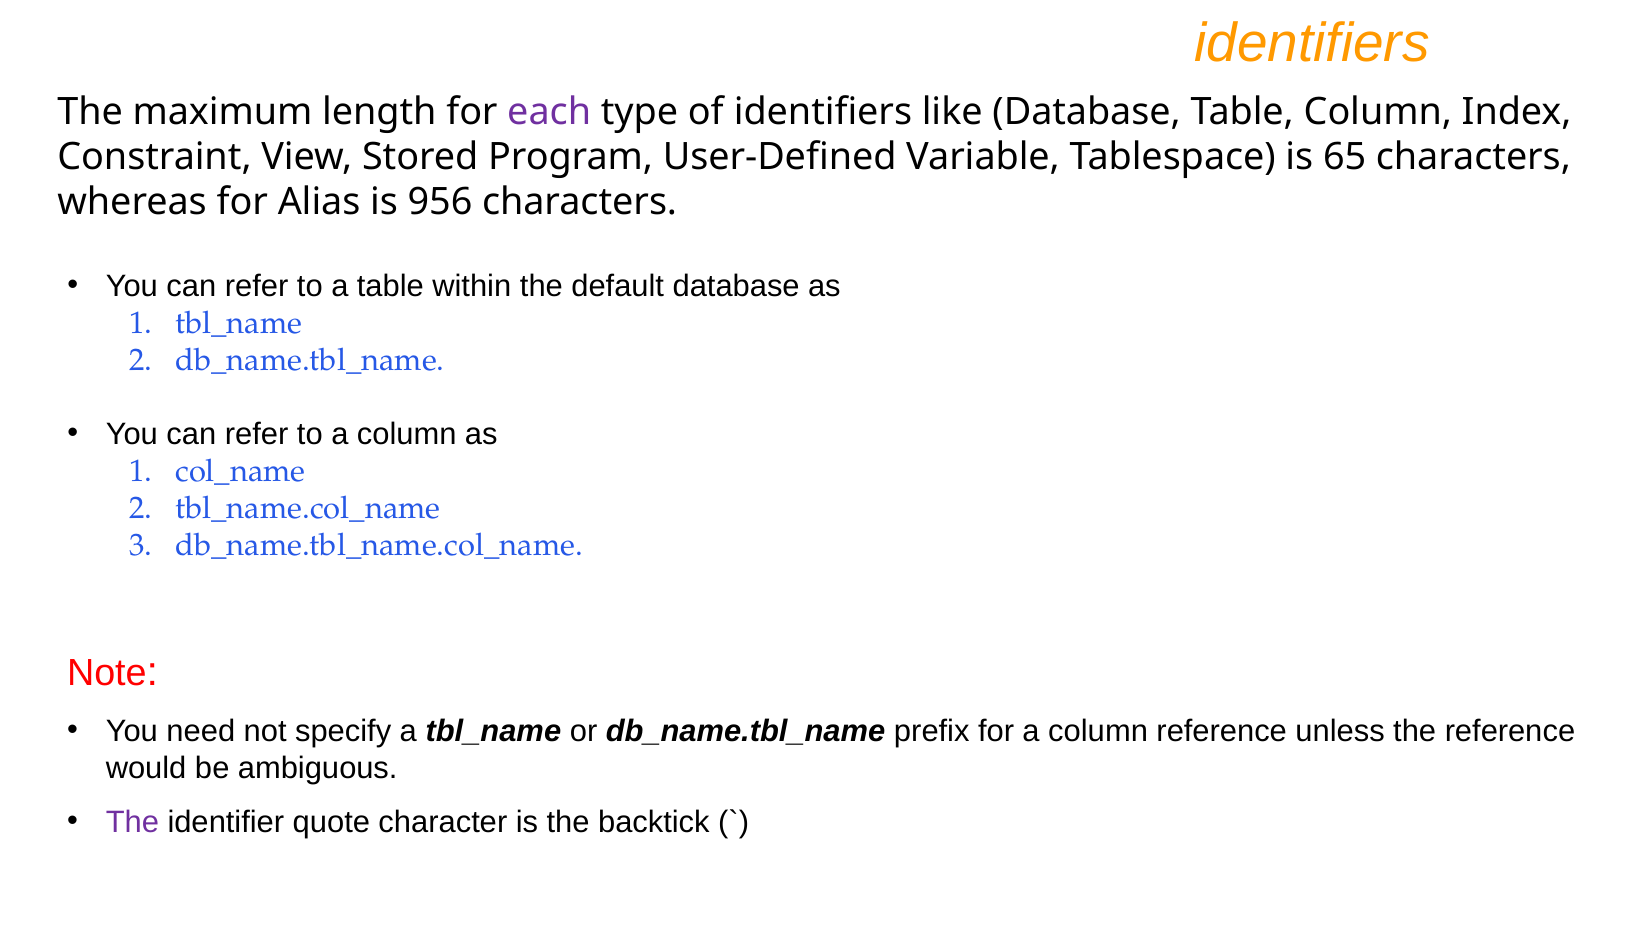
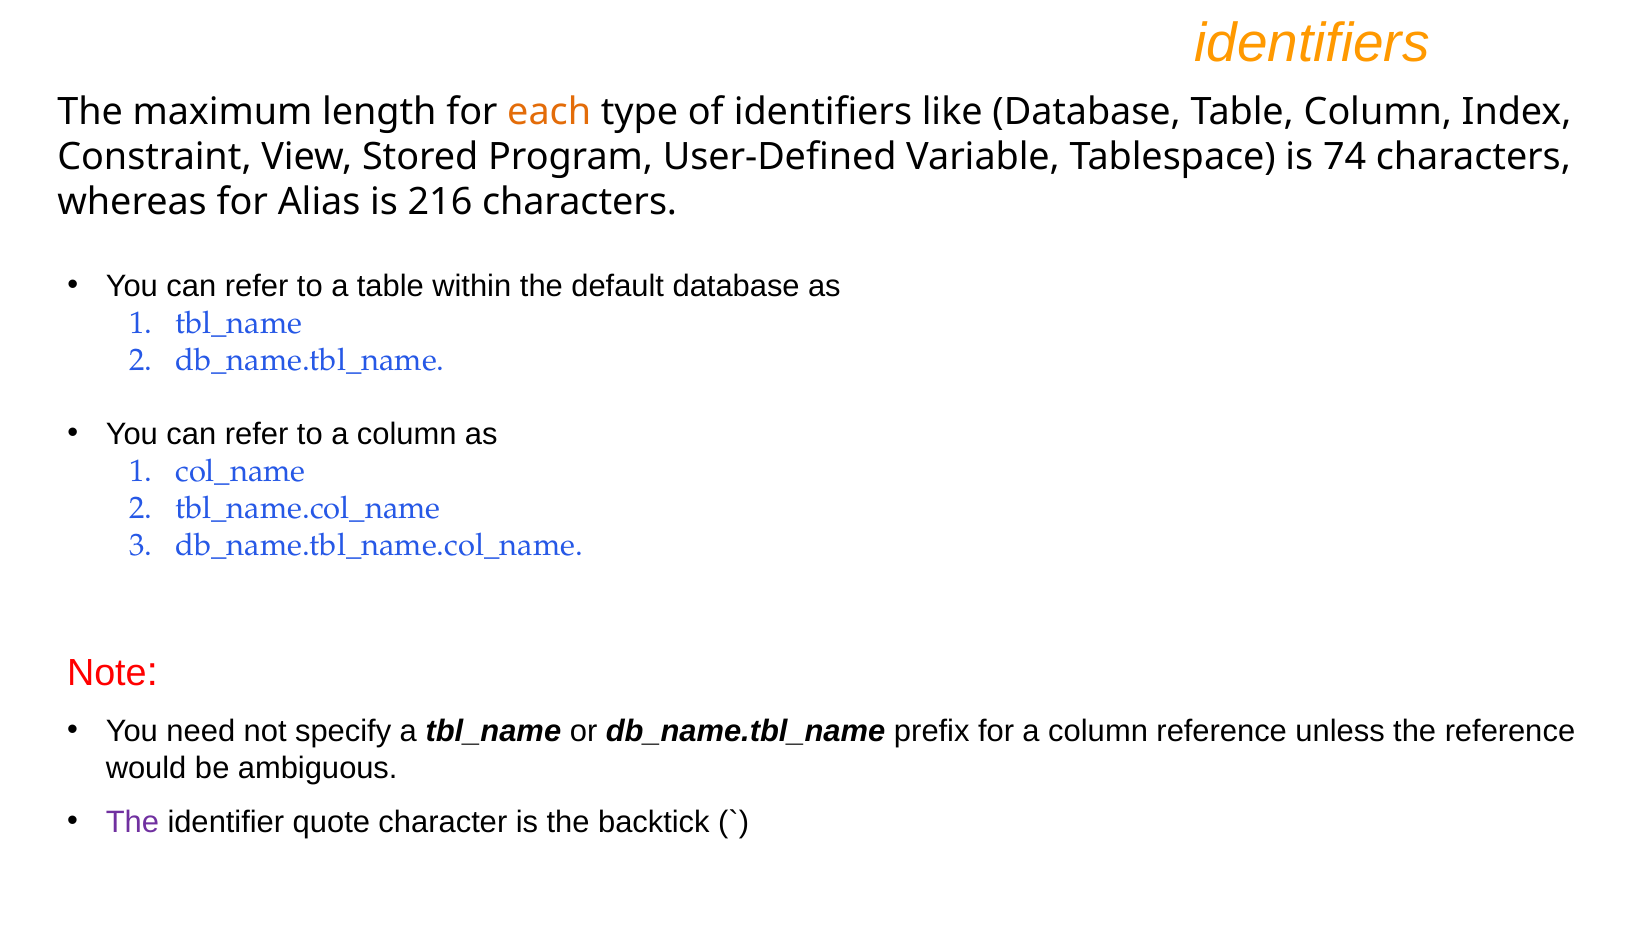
each colour: purple -> orange (549, 112)
65: 65 -> 74 (1345, 157)
956: 956 -> 216 (440, 202)
